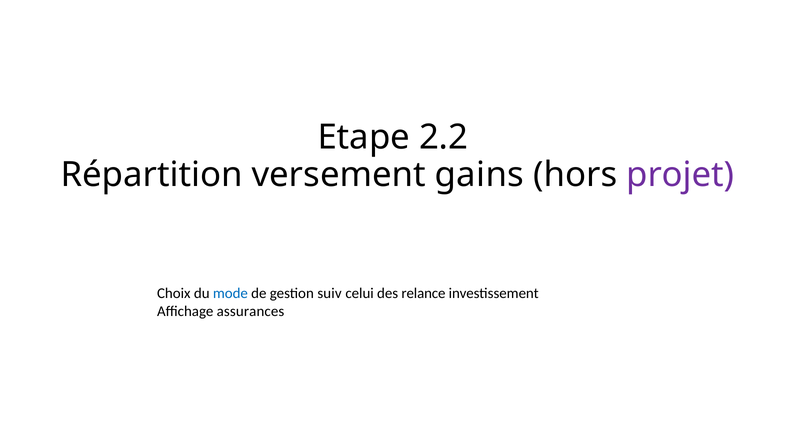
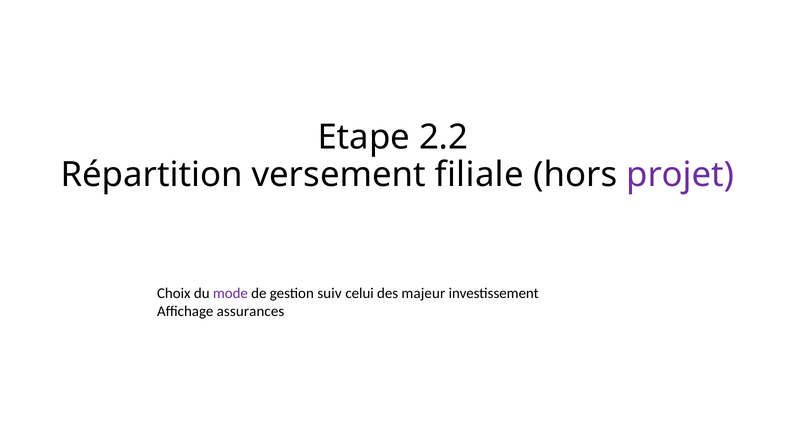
gains: gains -> filiale (479, 175)
mode colour: blue -> purple (230, 293)
relance: relance -> majeur (423, 293)
